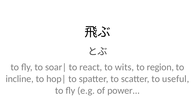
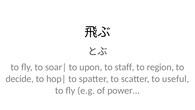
react: react -> upon (91, 67)
wits: wits -> staff (125, 67)
incline: incline -> decide (20, 79)
